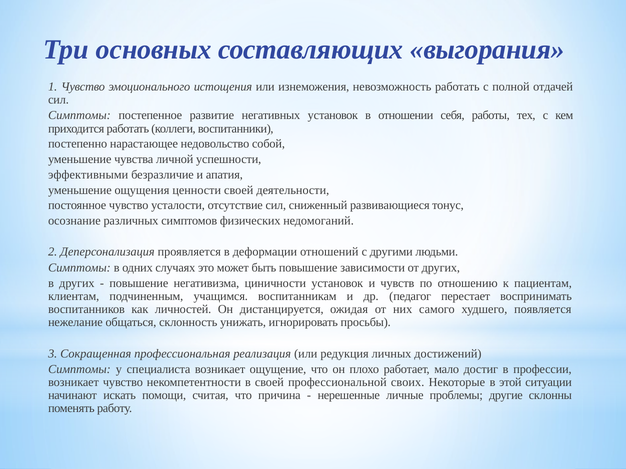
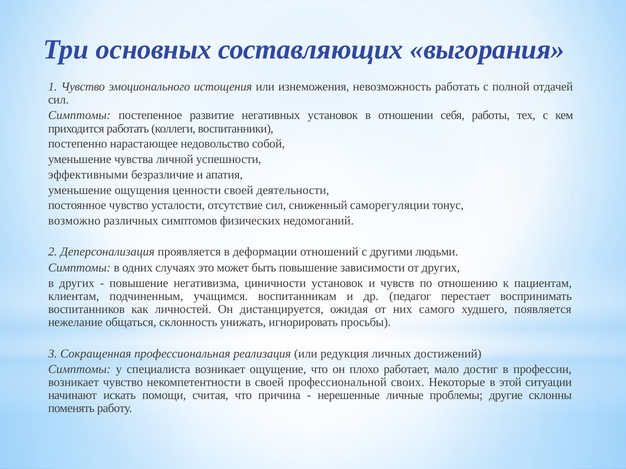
развивающиеся: развивающиеся -> саморегуляции (390, 206)
осознание: осознание -> возможно (74, 221)
